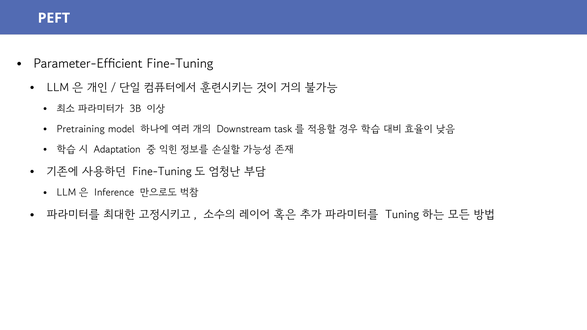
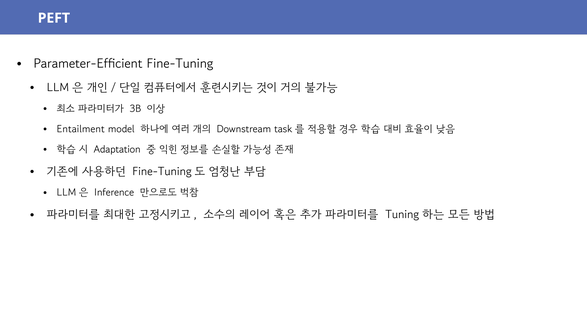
Pretraining: Pretraining -> Entailment (81, 130)
